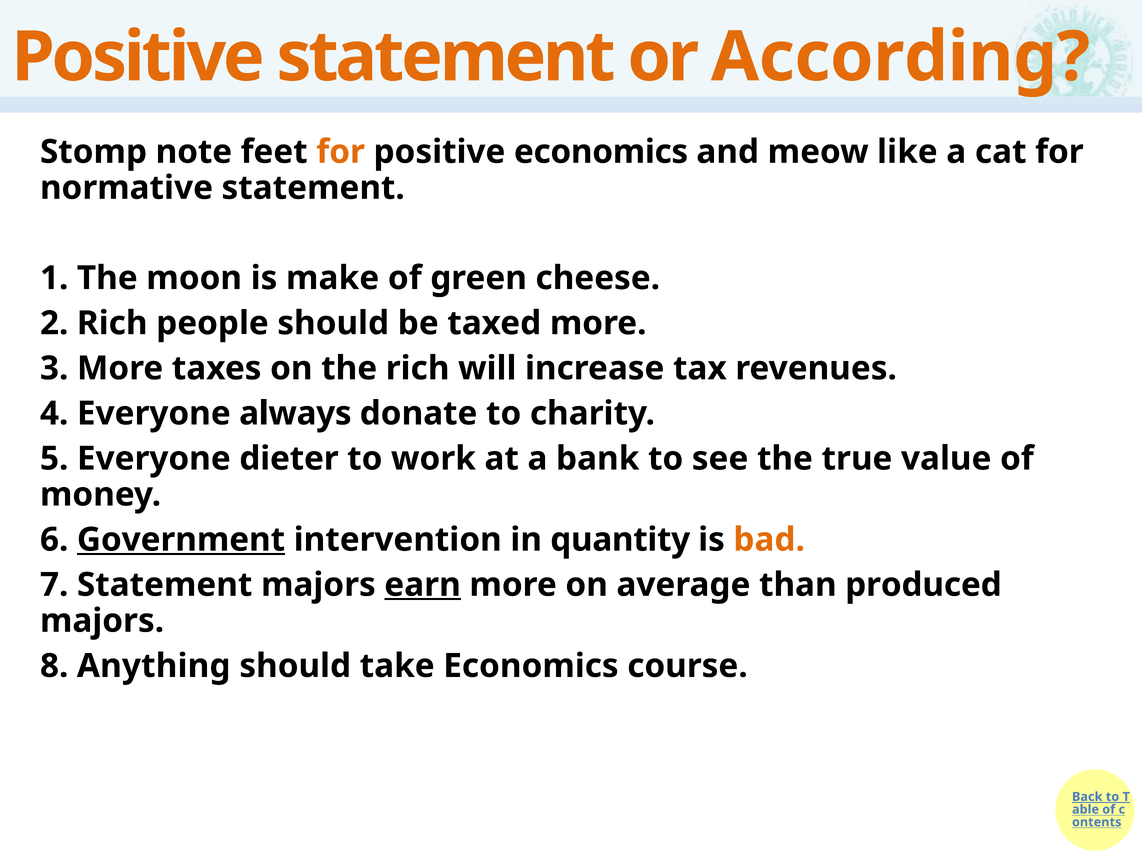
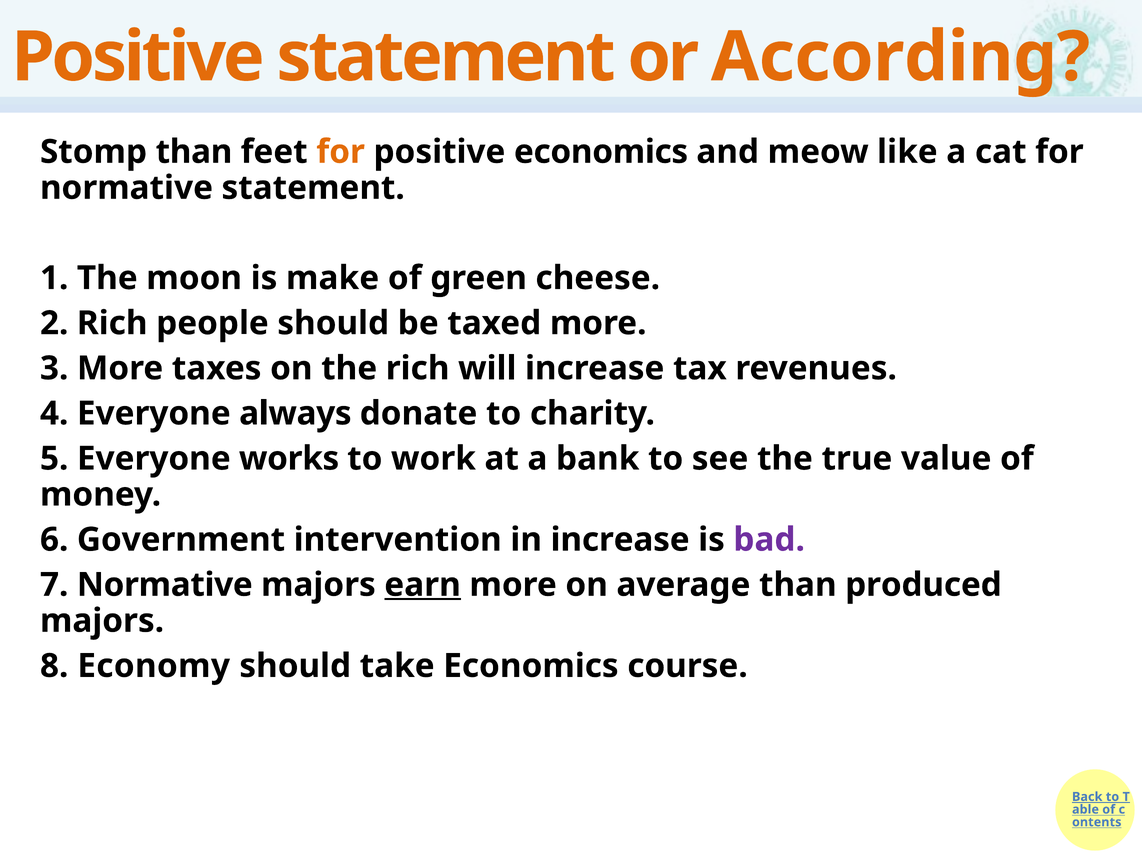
Stomp note: note -> than (194, 152)
dieter: dieter -> works (289, 458)
Government underline: present -> none (181, 539)
in quantity: quantity -> increase (620, 539)
bad colour: orange -> purple (769, 539)
7 Statement: Statement -> Normative (165, 584)
Anything: Anything -> Economy (154, 666)
